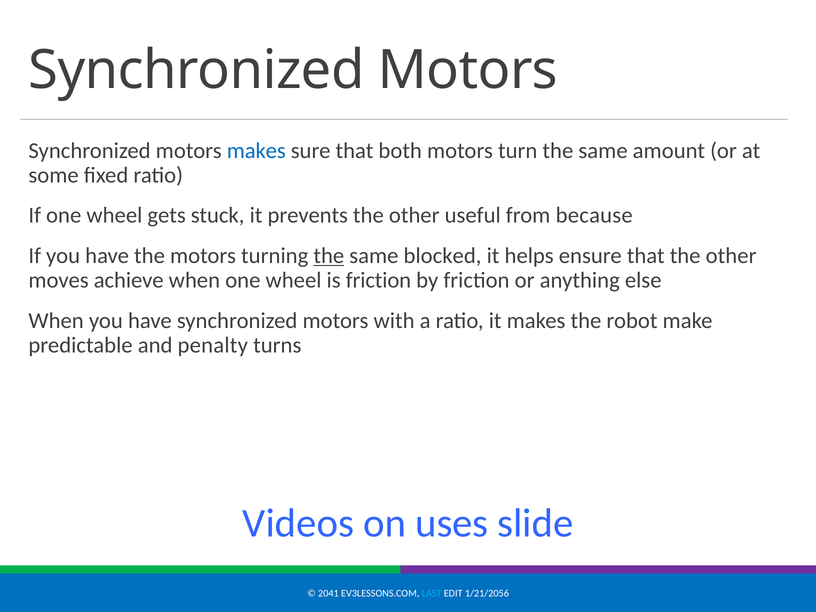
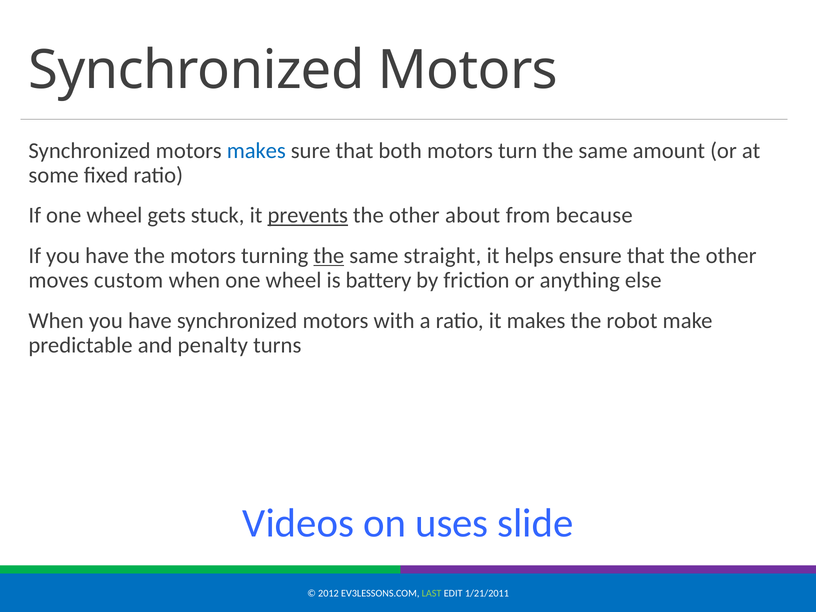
prevents underline: none -> present (308, 215)
useful: useful -> about (473, 215)
blocked: blocked -> straight (442, 256)
achieve: achieve -> custom (129, 280)
is friction: friction -> battery (379, 280)
2041: 2041 -> 2012 (328, 593)
LAST colour: light blue -> light green (432, 593)
1/21/2056: 1/21/2056 -> 1/21/2011 (487, 593)
